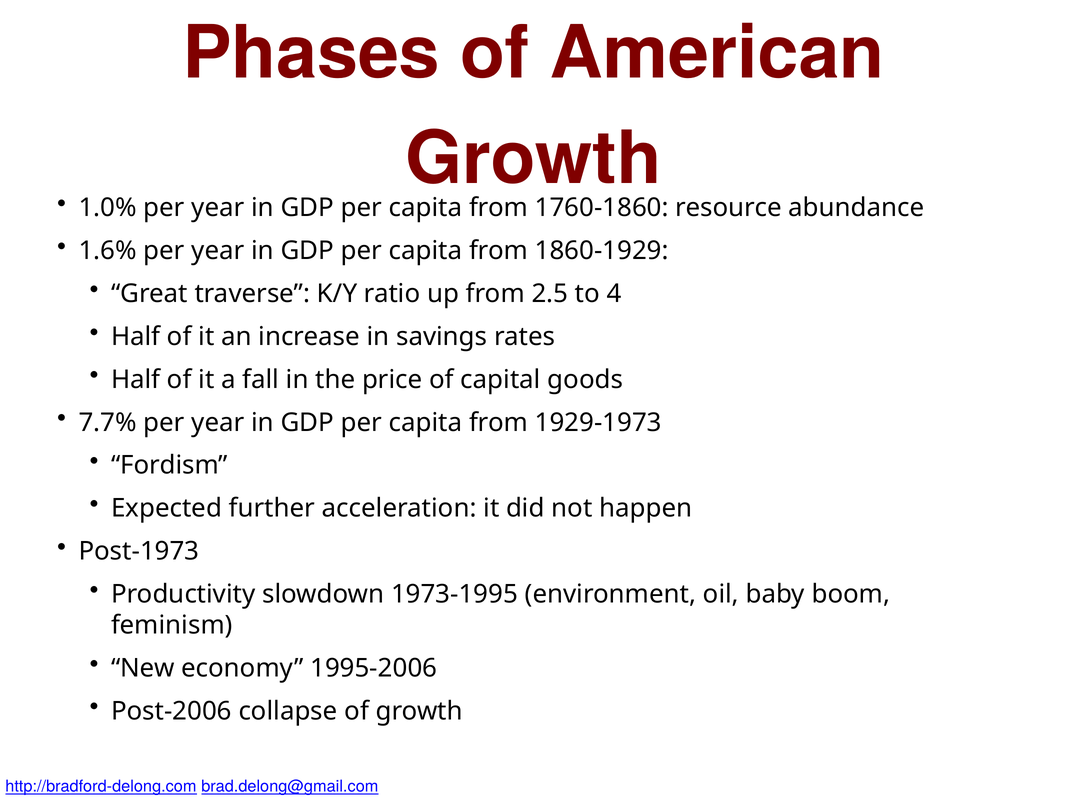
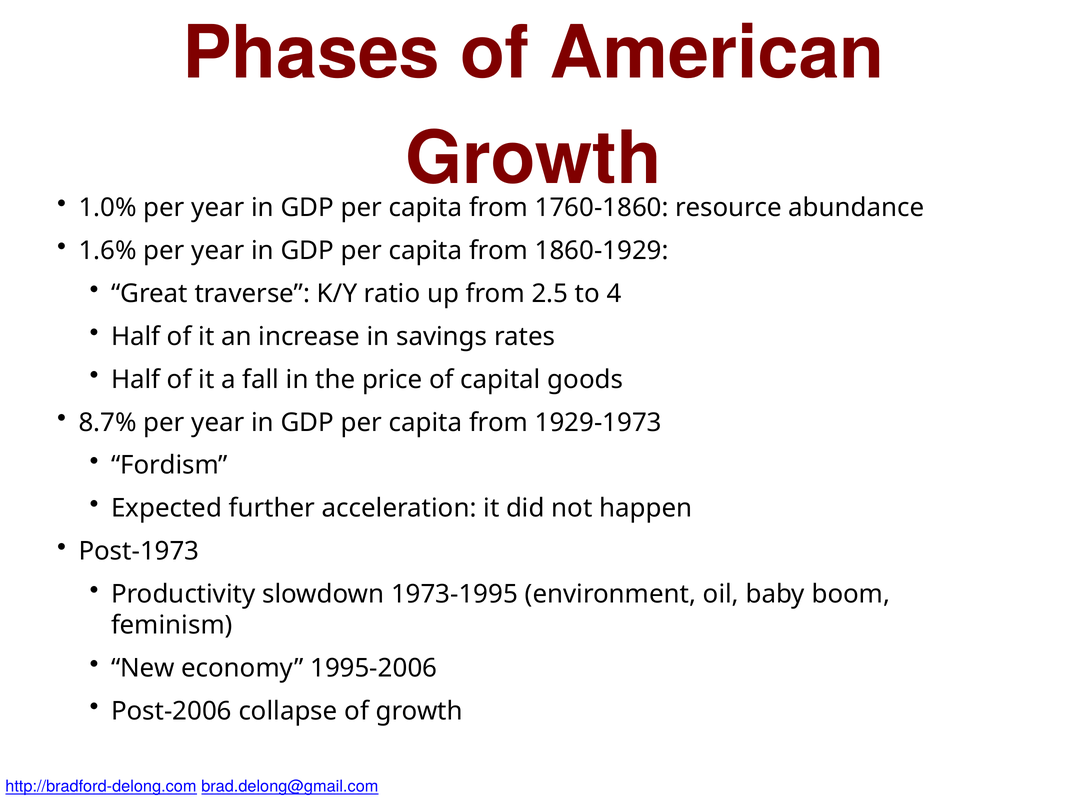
7.7%: 7.7% -> 8.7% (108, 423)
